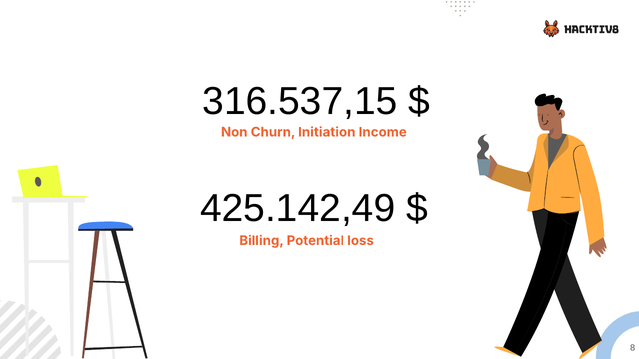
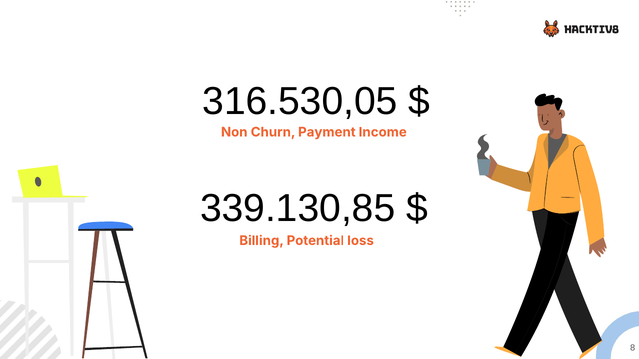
316.537,15: 316.537,15 -> 316.530,05 (300, 102)
Initiation: Initiation -> Payment (327, 132)
425.142,49: 425.142,49 -> 339.130,85 (298, 209)
